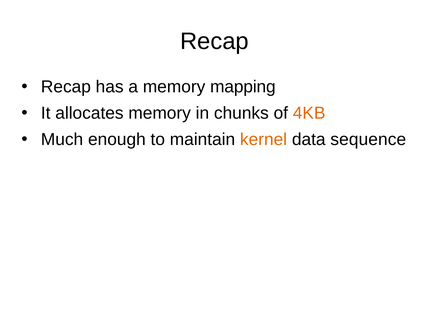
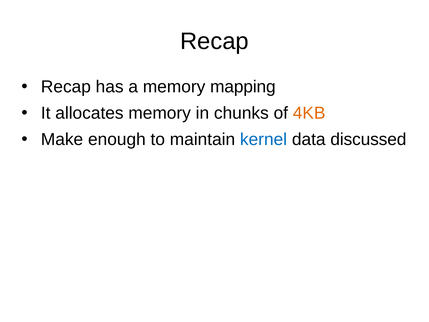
Much: Much -> Make (62, 139)
kernel colour: orange -> blue (264, 139)
sequence: sequence -> discussed (368, 139)
